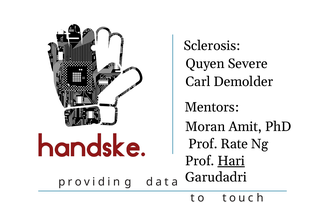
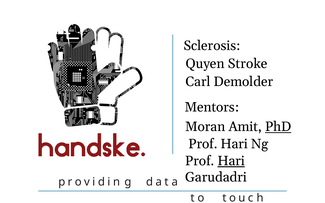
Severe: Severe -> Stroke (248, 64)
PhD underline: none -> present (278, 127)
Rate: Rate -> Hari (234, 144)
